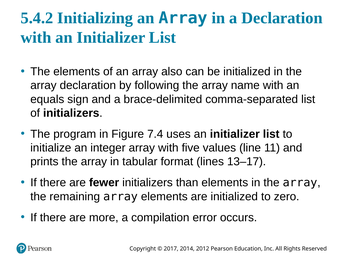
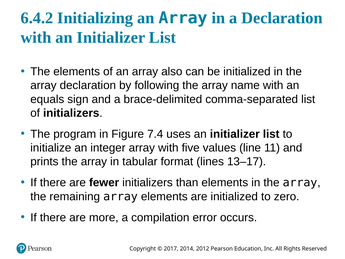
5.4.2: 5.4.2 -> 6.4.2 (37, 18)
